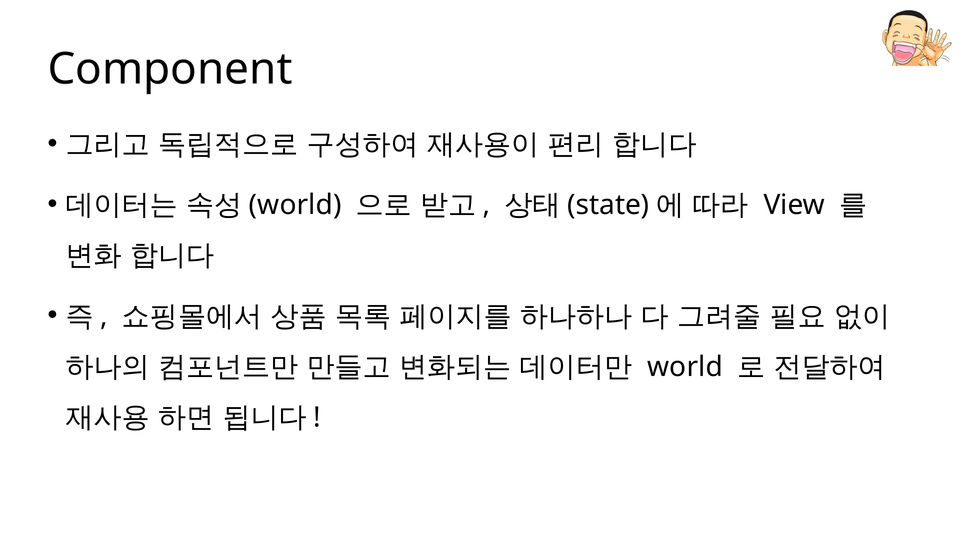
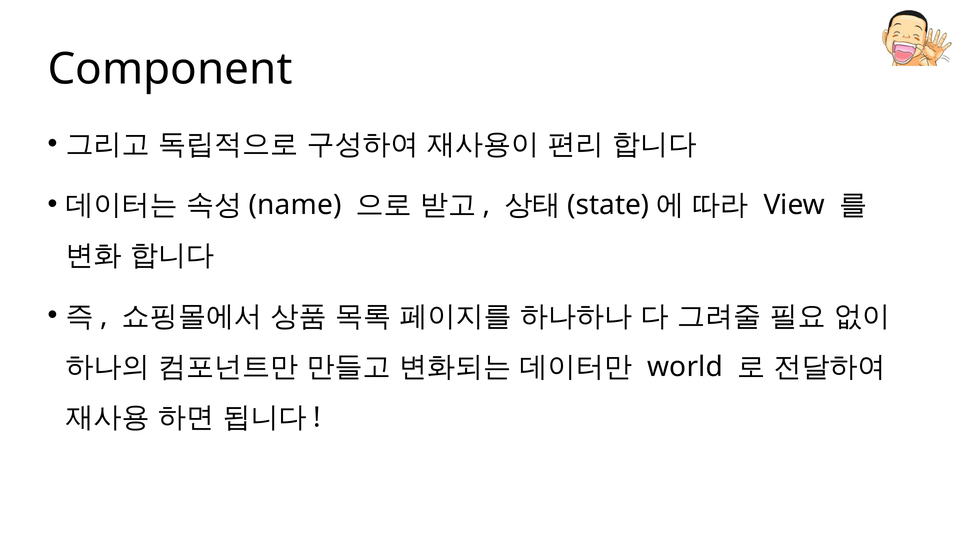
world: world -> name (295, 205)
